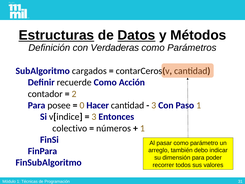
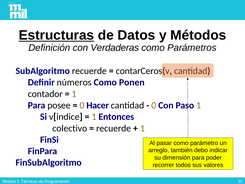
Datos underline: present -> none (136, 35)
SubAlgoritmo cargados: cargados -> recuerde (89, 71)
recuerde: recuerde -> números (74, 82)
Acción: Acción -> Ponen (132, 82)
2: 2 -> 1 (74, 94)
3: 3 -> 0 (154, 105)
3: 3 -> 1 (94, 117)
números: números -> recuerde (114, 128)
